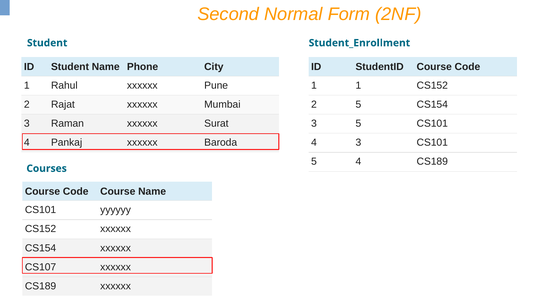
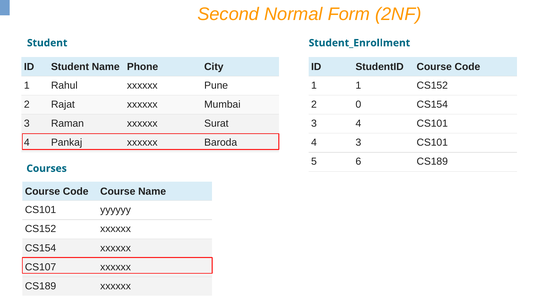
2 5: 5 -> 0 (358, 105)
3 5: 5 -> 4 (358, 124)
5 4: 4 -> 6 (358, 162)
